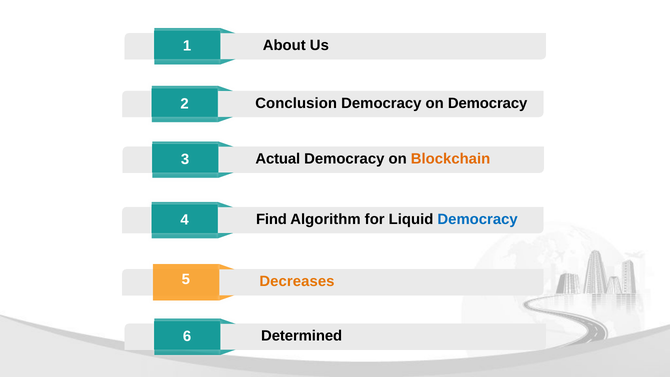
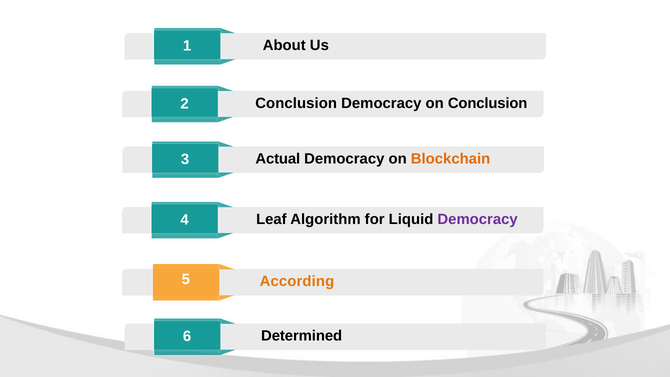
on Democracy: Democracy -> Conclusion (488, 103)
Find: Find -> Leaf (271, 219)
Democracy colour: blue -> purple (478, 219)
Decreases: Decreases -> According (297, 281)
